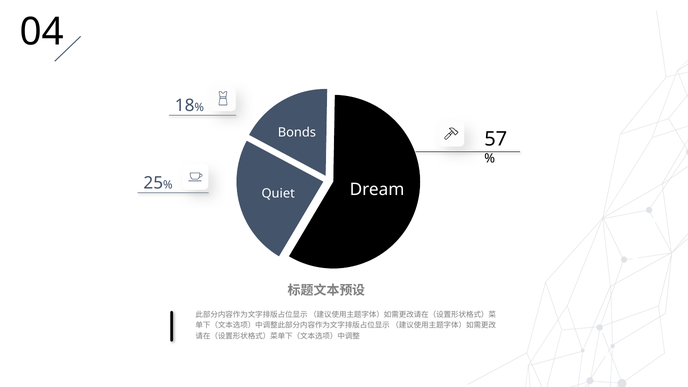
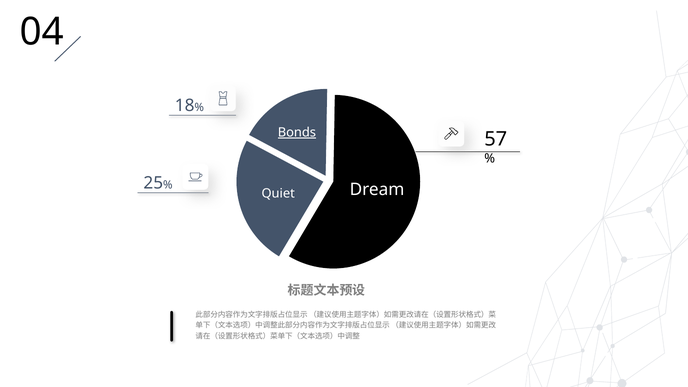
Bonds underline: none -> present (297, 133)
